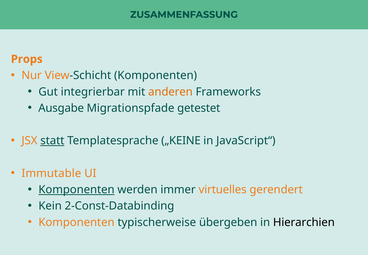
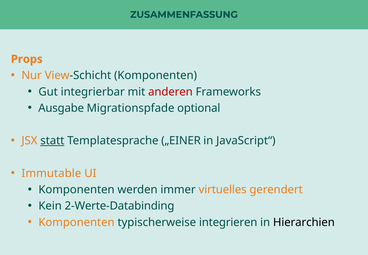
anderen colour: orange -> red (170, 92)
getestet: getestet -> optional (199, 108)
„KEINE: „KEINE -> „EINER (181, 141)
Komponenten underline: present -> none (77, 190)
2-Const-Databinding: 2-Const-Databinding -> 2-Werte-Databinding (120, 206)
übergeben: übergeben -> integrieren (228, 222)
